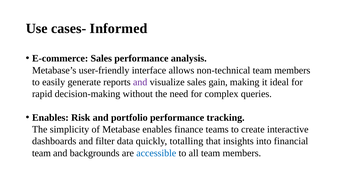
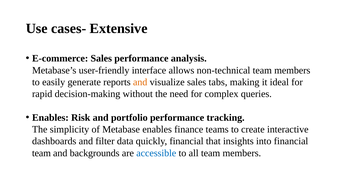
Informed: Informed -> Extensive (119, 28)
and colour: purple -> orange (140, 82)
gain: gain -> tabs (218, 82)
quickly totalling: totalling -> financial (187, 141)
